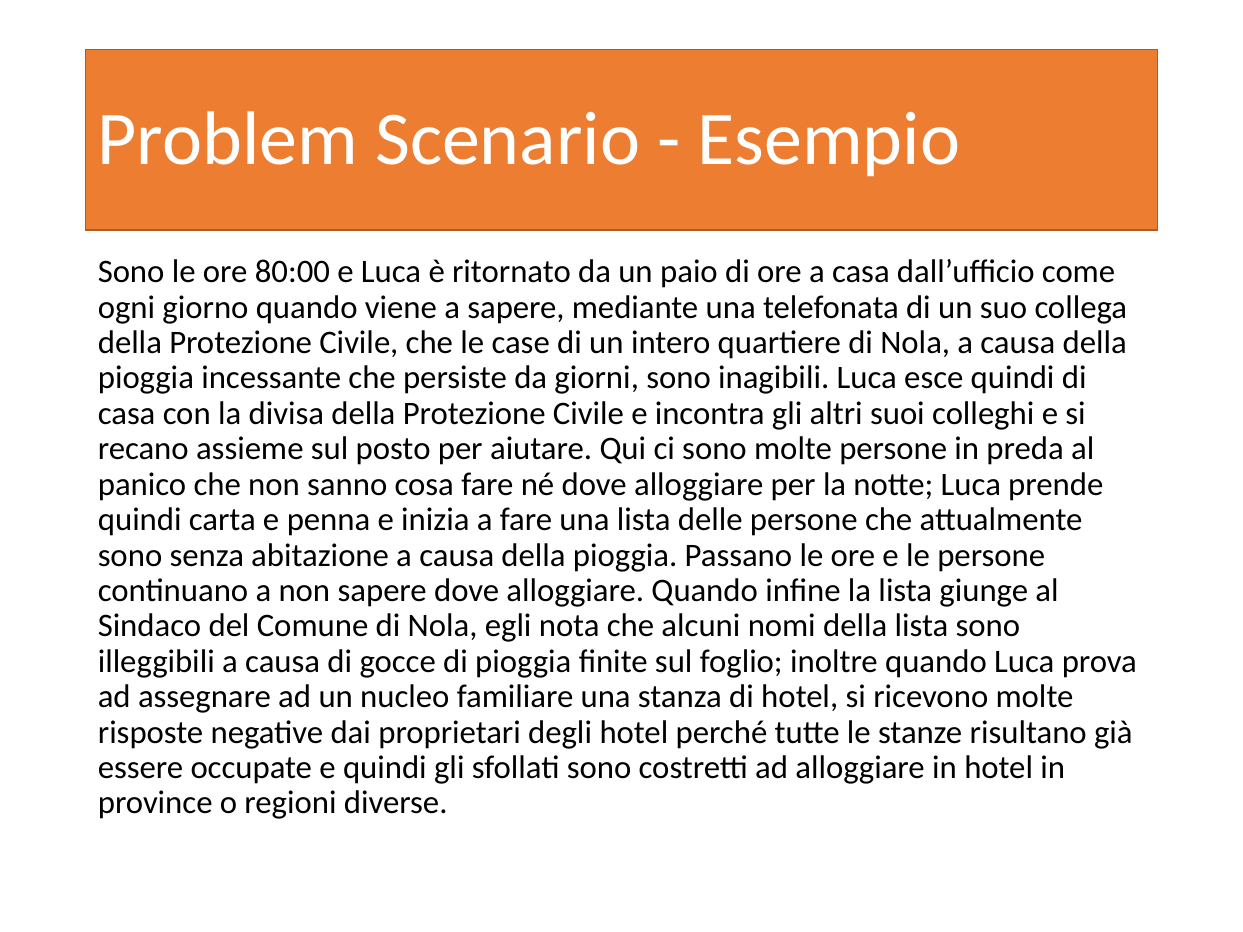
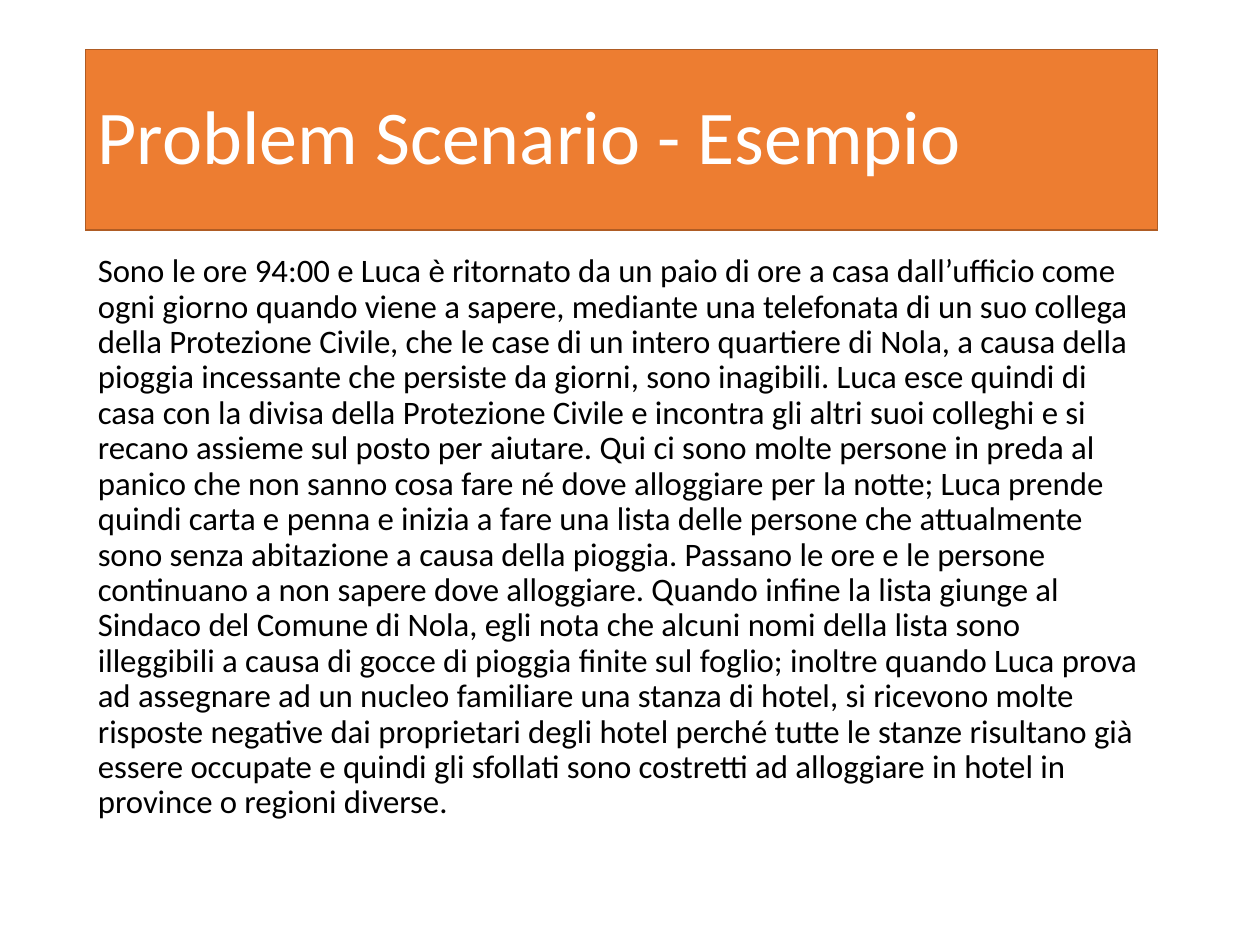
80:00: 80:00 -> 94:00 (292, 272)
